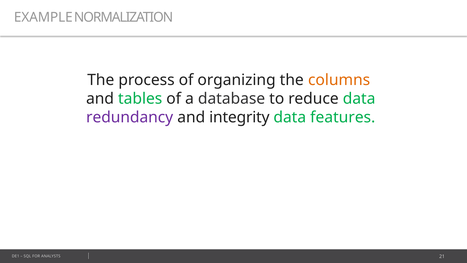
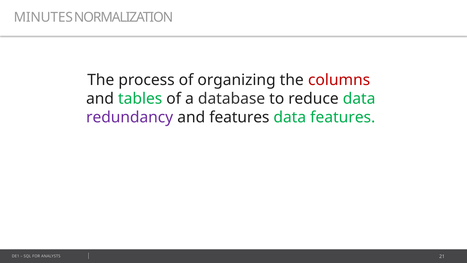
EXAMPLE: EXAMPLE -> MINUTES (43, 17)
columns colour: orange -> red (339, 80)
and integrity: integrity -> features (239, 117)
